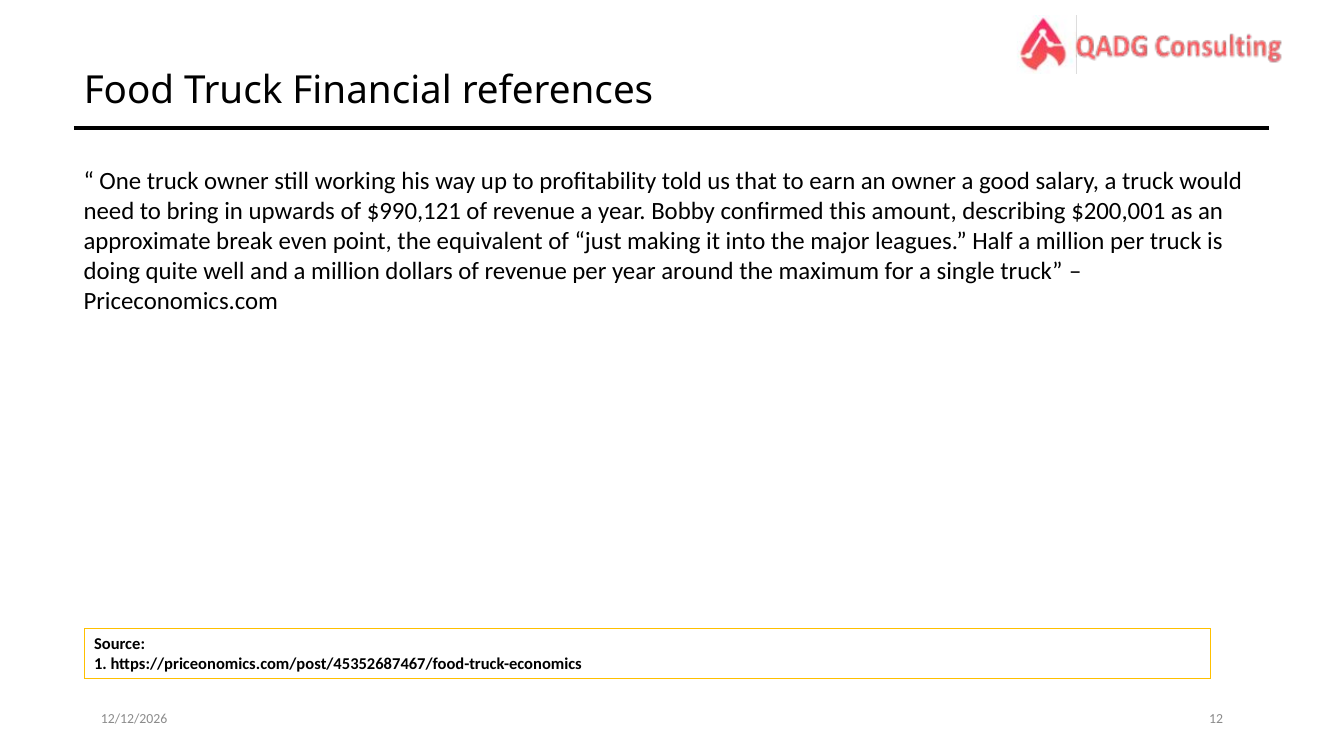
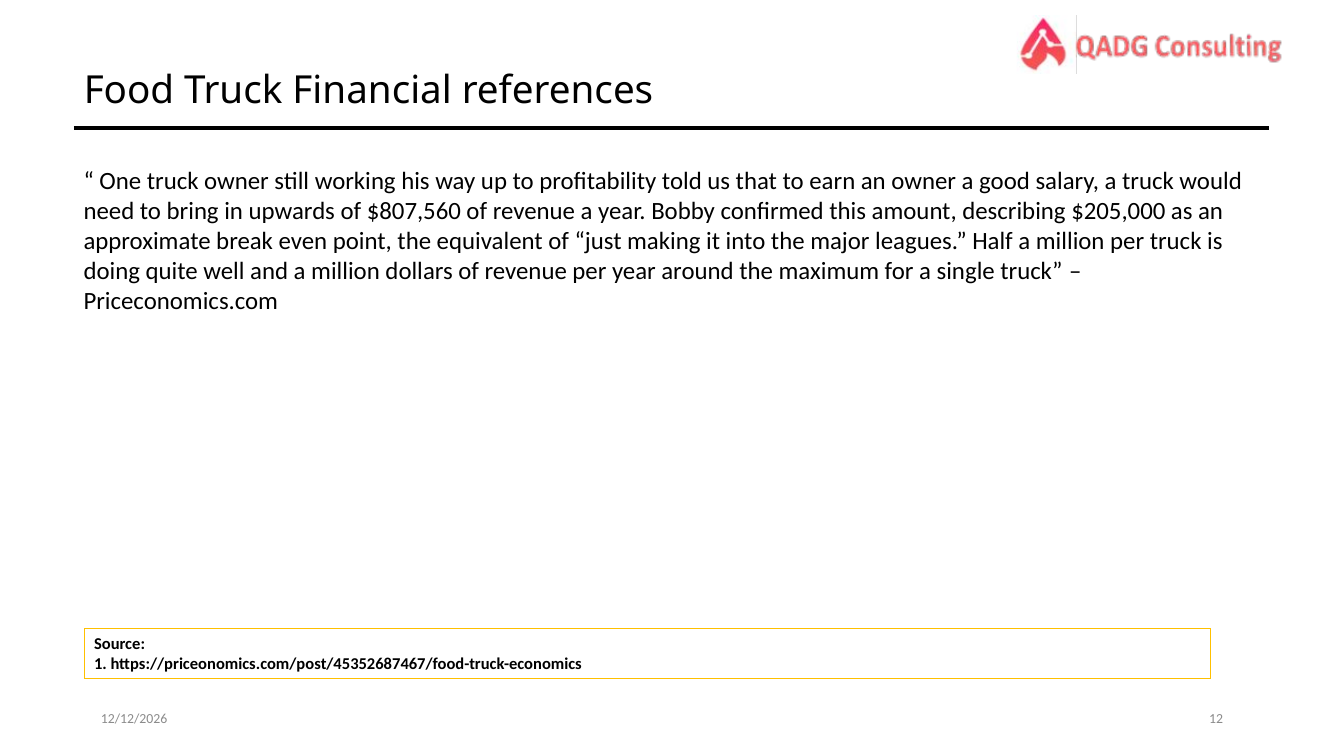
$990,121: $990,121 -> $807,560 (414, 211)
$200,001: $200,001 -> $205,000 (1118, 211)
